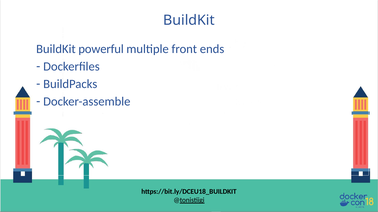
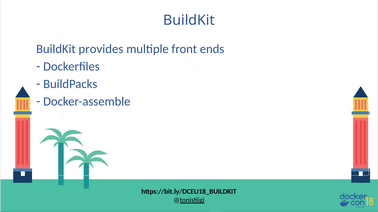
powerful: powerful -> provides (101, 49)
